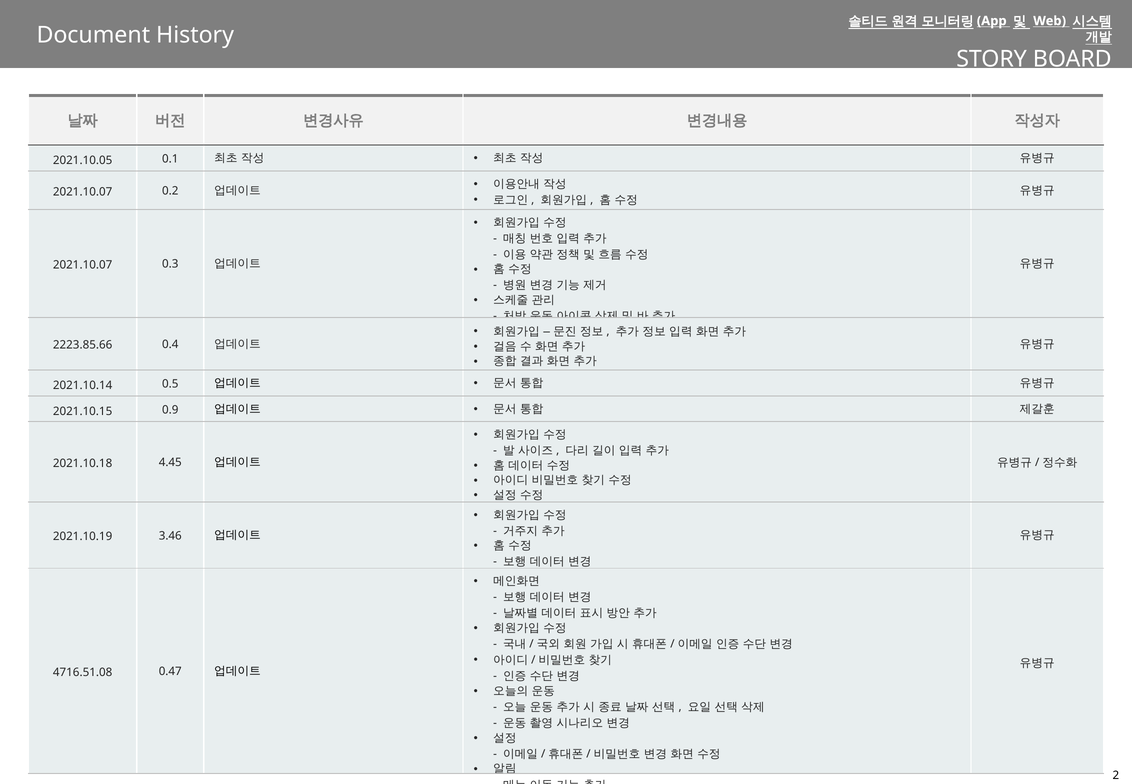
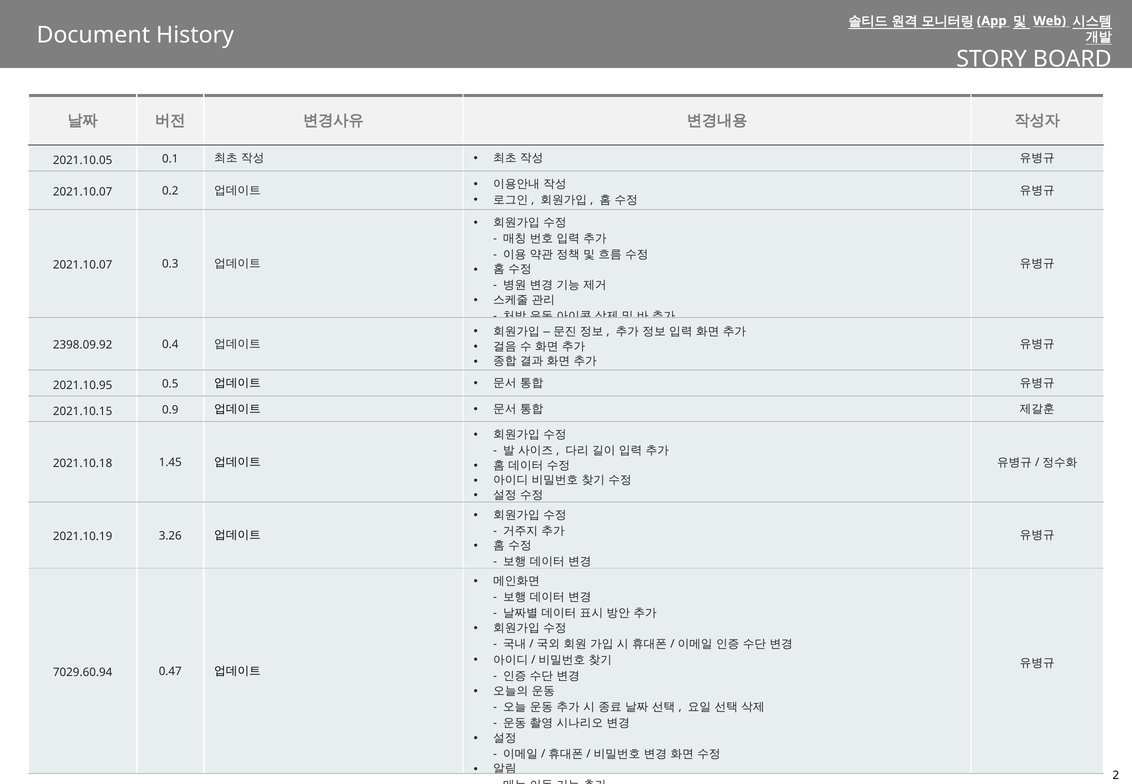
2223.85.66: 2223.85.66 -> 2398.09.92 (83, 345)
2021.10.14: 2021.10.14 -> 2021.10.95 (83, 385)
4.45: 4.45 -> 1.45 (170, 462)
3.46: 3.46 -> 3.26 (170, 536)
4716.51.08: 4716.51.08 -> 7029.60.94 (83, 672)
